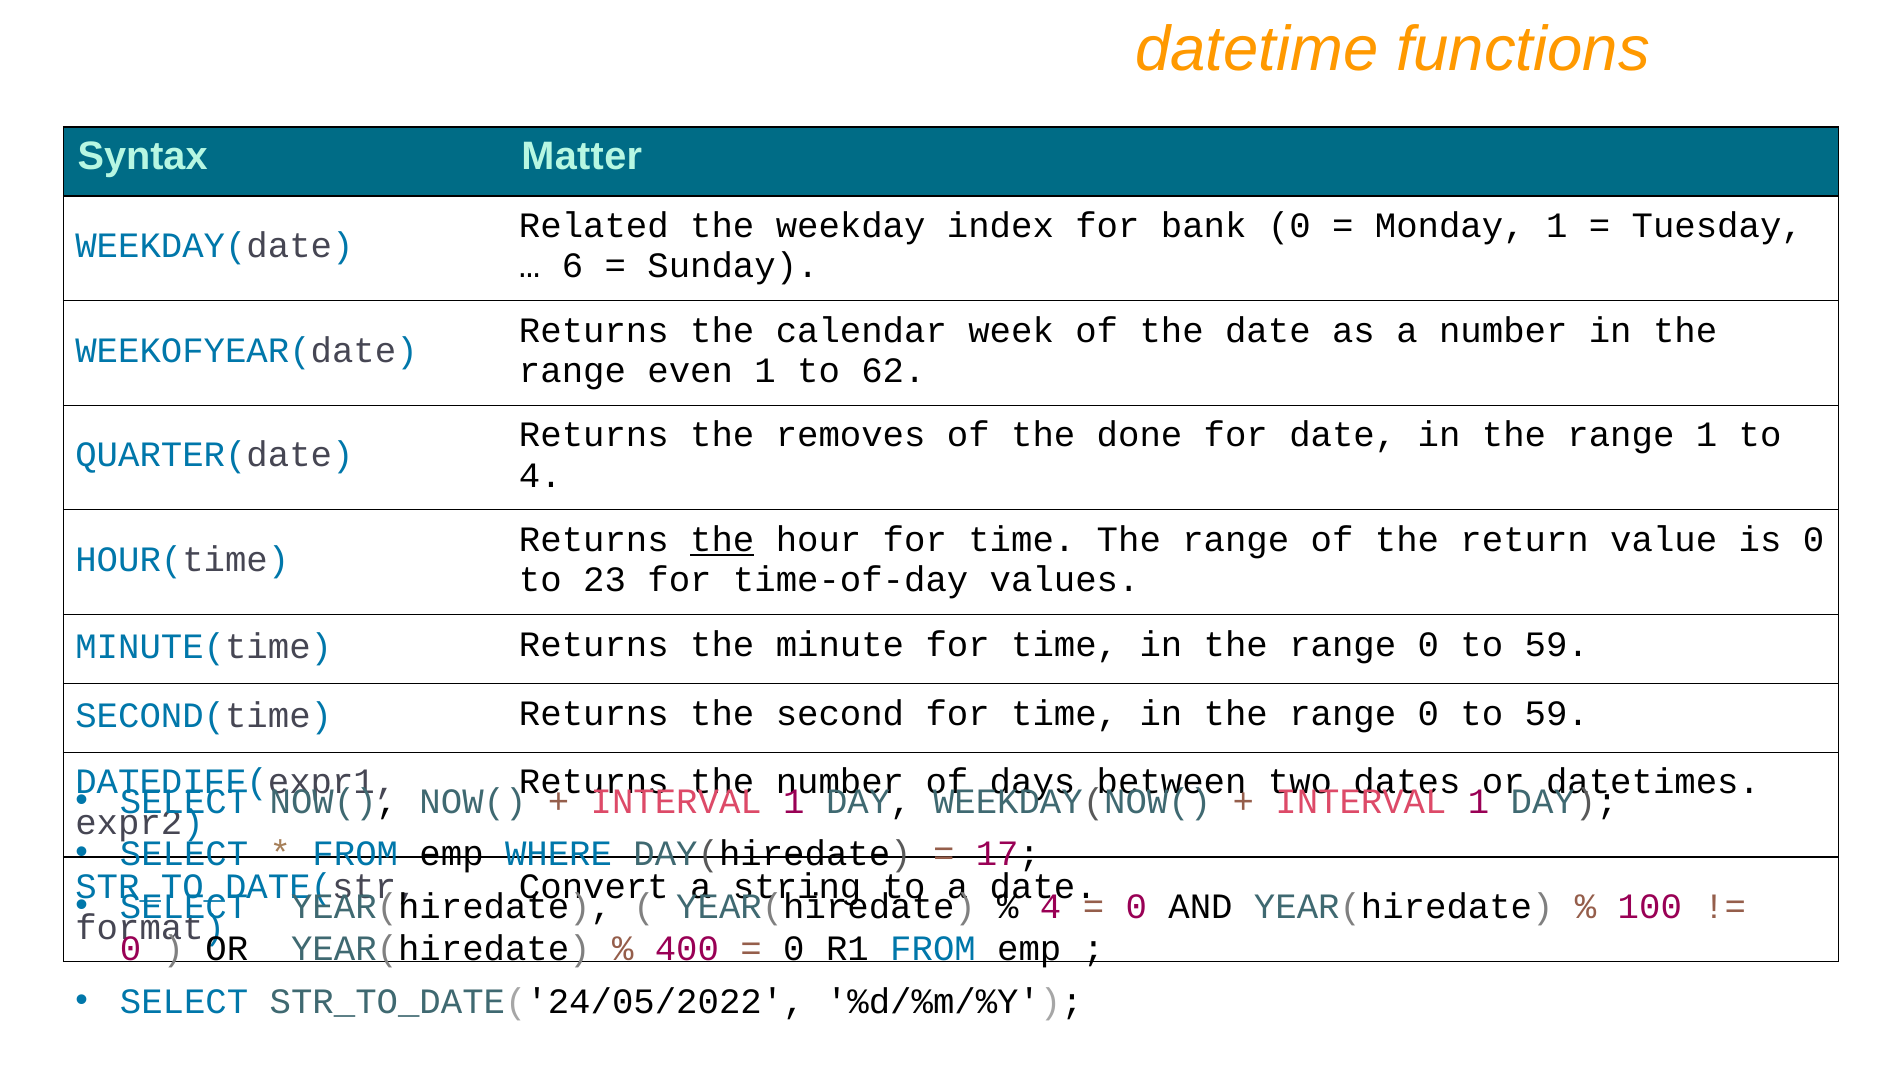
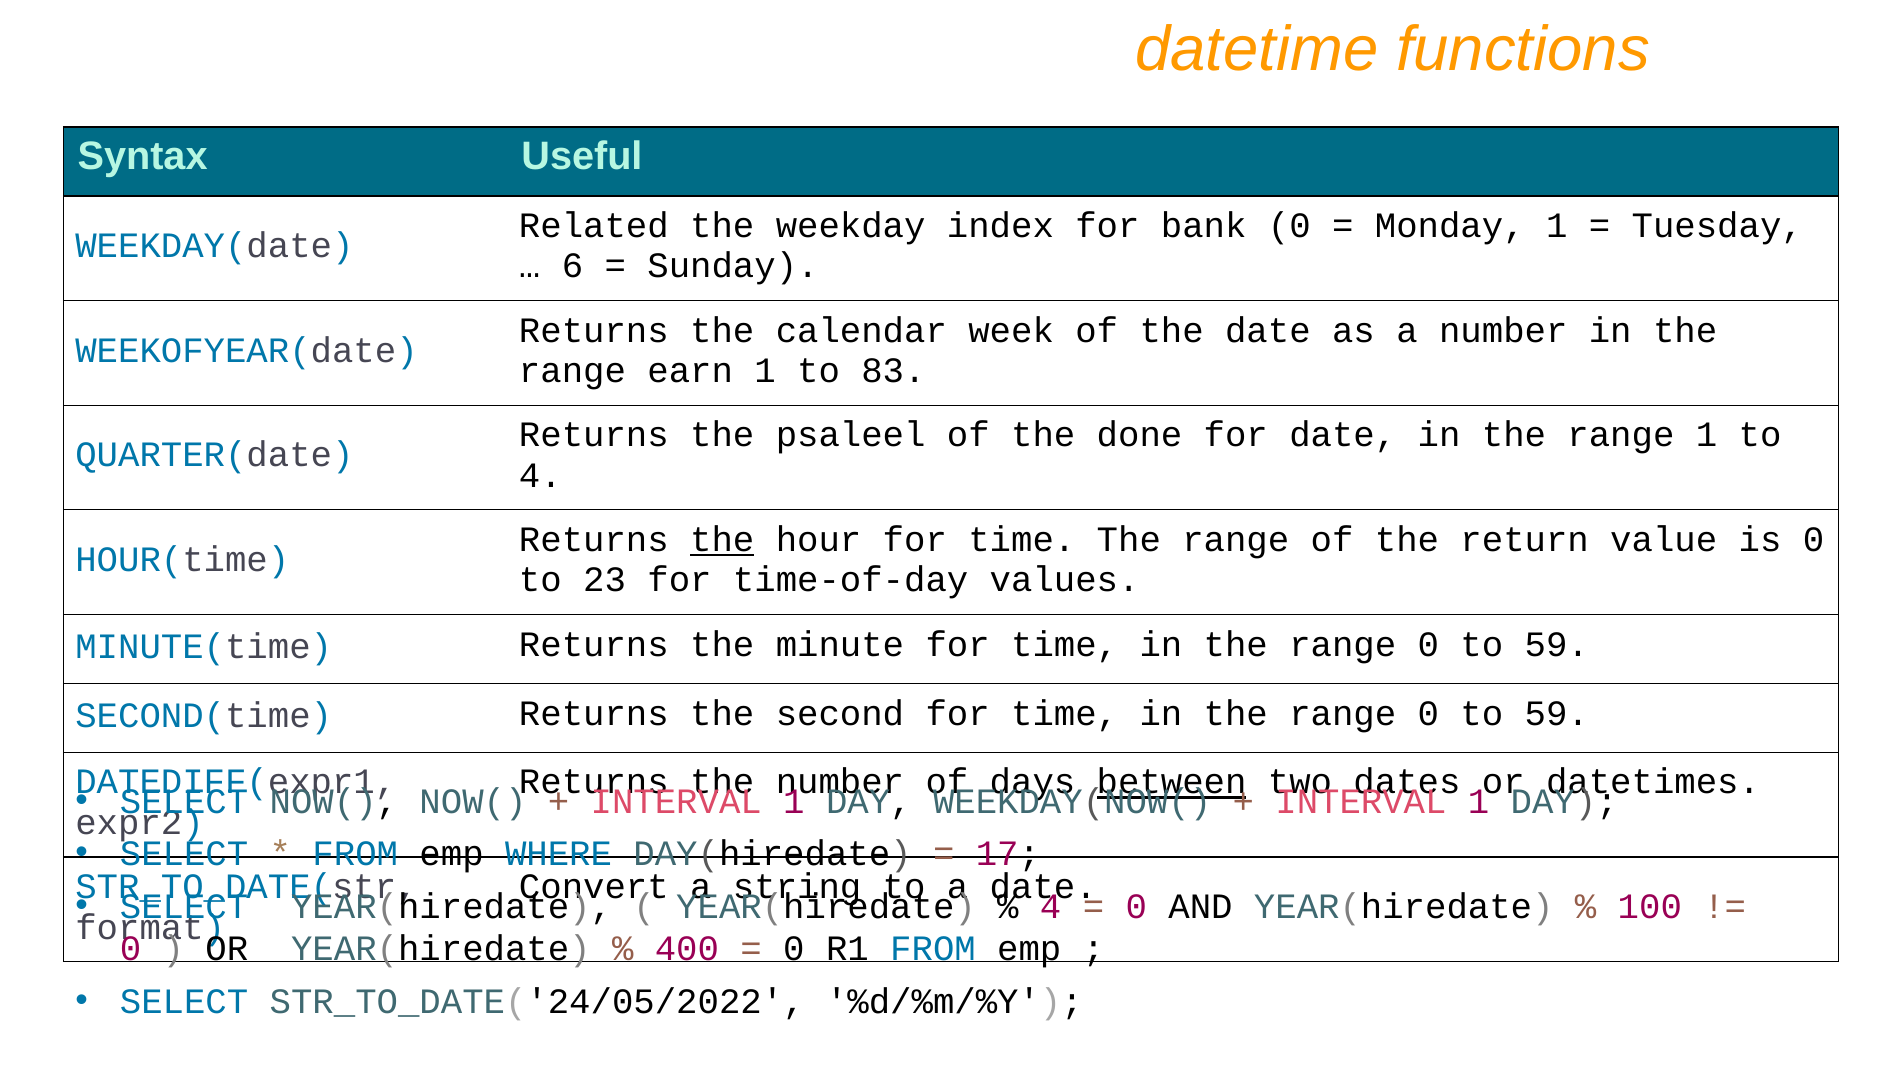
Matter: Matter -> Useful (582, 157)
even: even -> earn (690, 371)
62: 62 -> 83 (893, 371)
removes: removes -> psaleel (851, 435)
between underline: none -> present (1172, 782)
